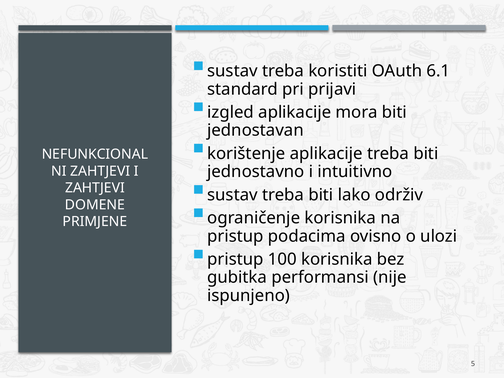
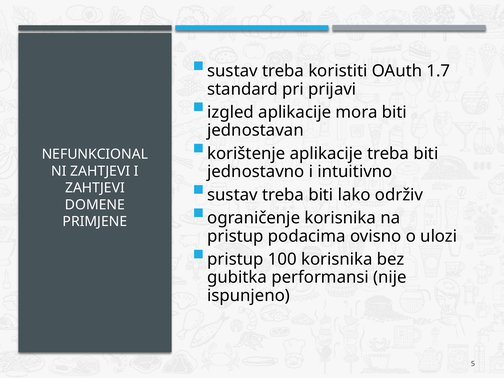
6.1: 6.1 -> 1.7 (438, 71)
